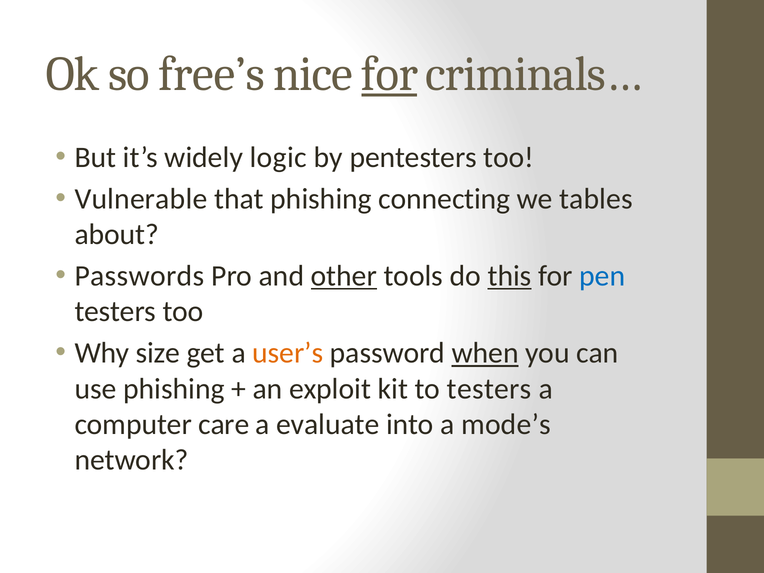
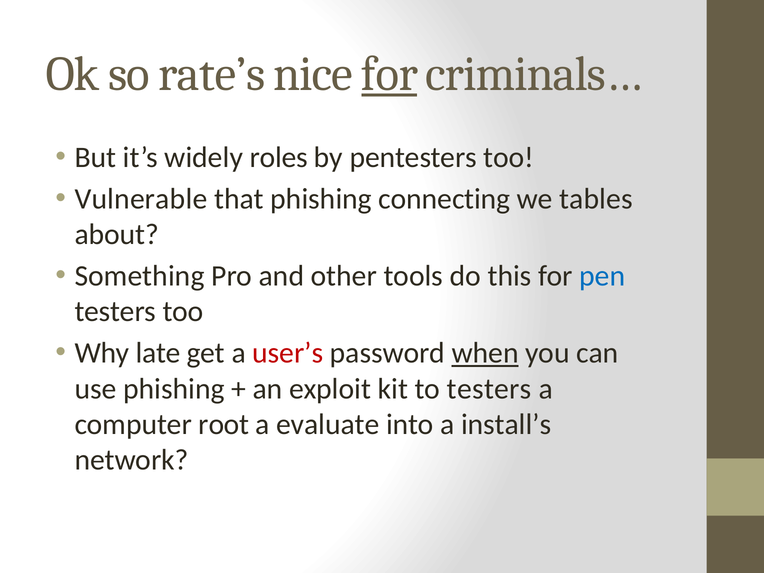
free’s: free’s -> rate’s (212, 74)
logic: logic -> roles (279, 157)
Passwords: Passwords -> Something (140, 276)
other underline: present -> none (344, 276)
this underline: present -> none (510, 276)
size: size -> late (158, 353)
user’s colour: orange -> red (288, 353)
care: care -> root (224, 424)
mode’s: mode’s -> install’s (506, 424)
